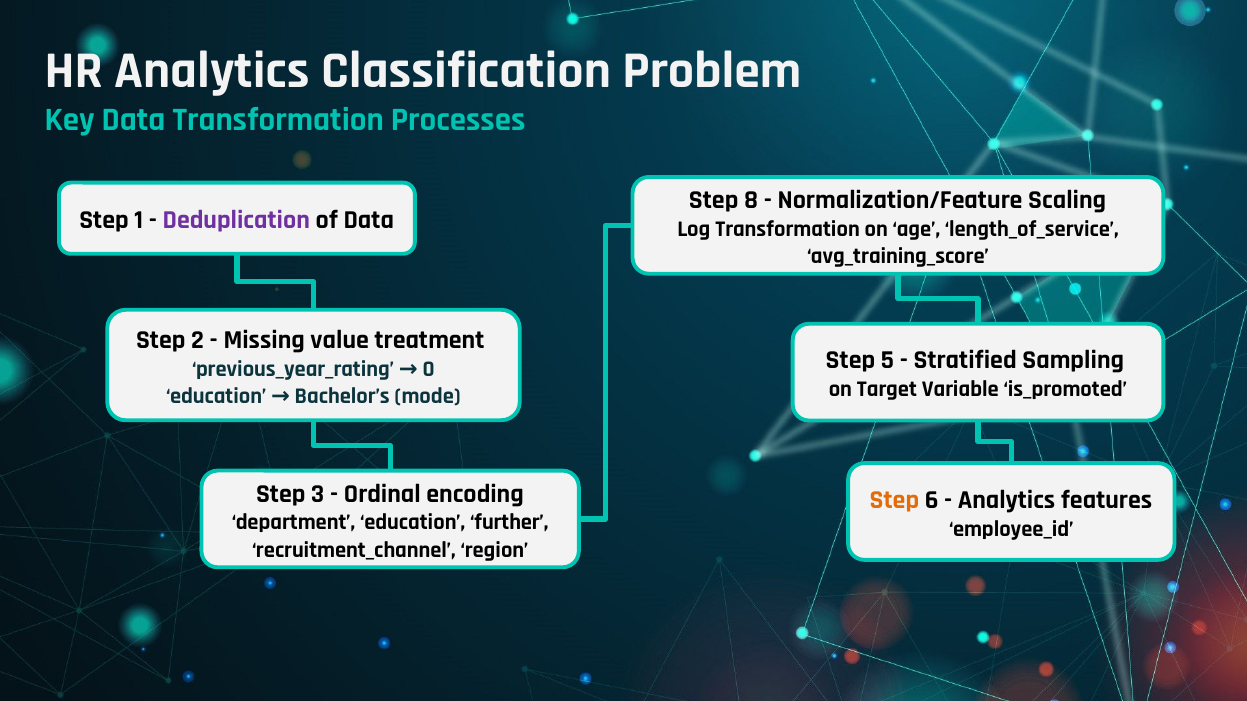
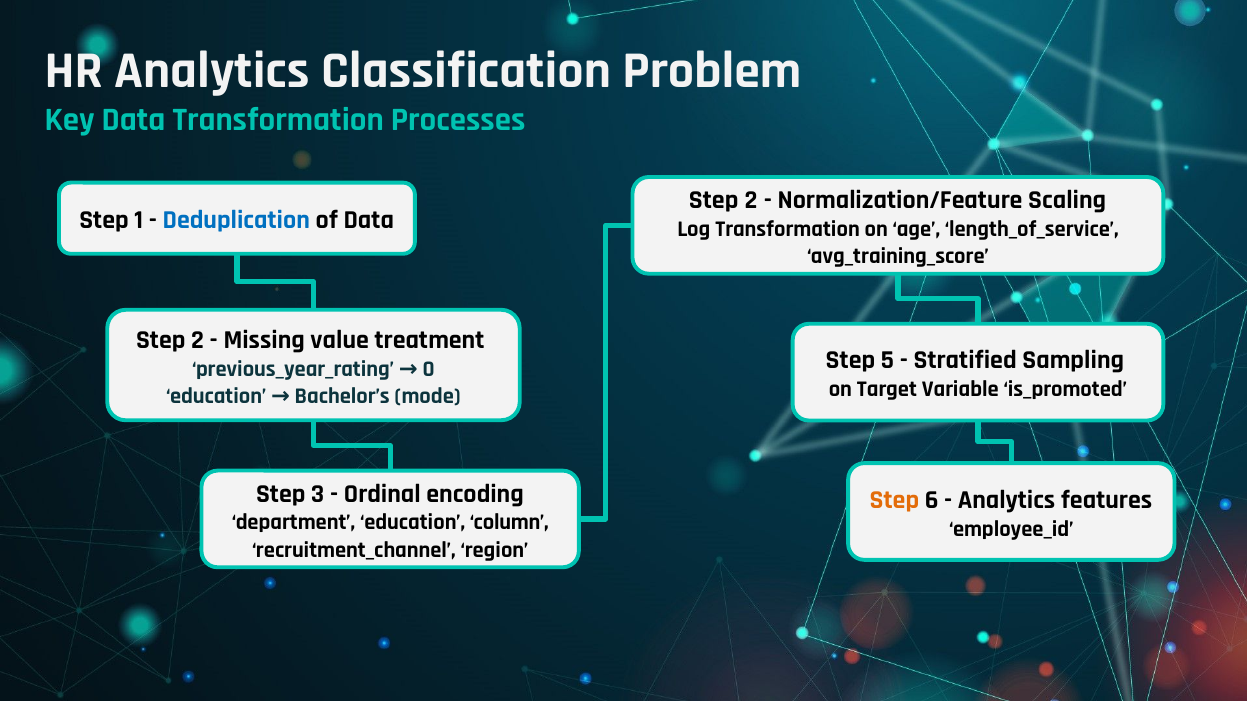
8: 8 -> 2 (751, 200)
Deduplication colour: purple -> blue (236, 220)
further: further -> column (509, 523)
